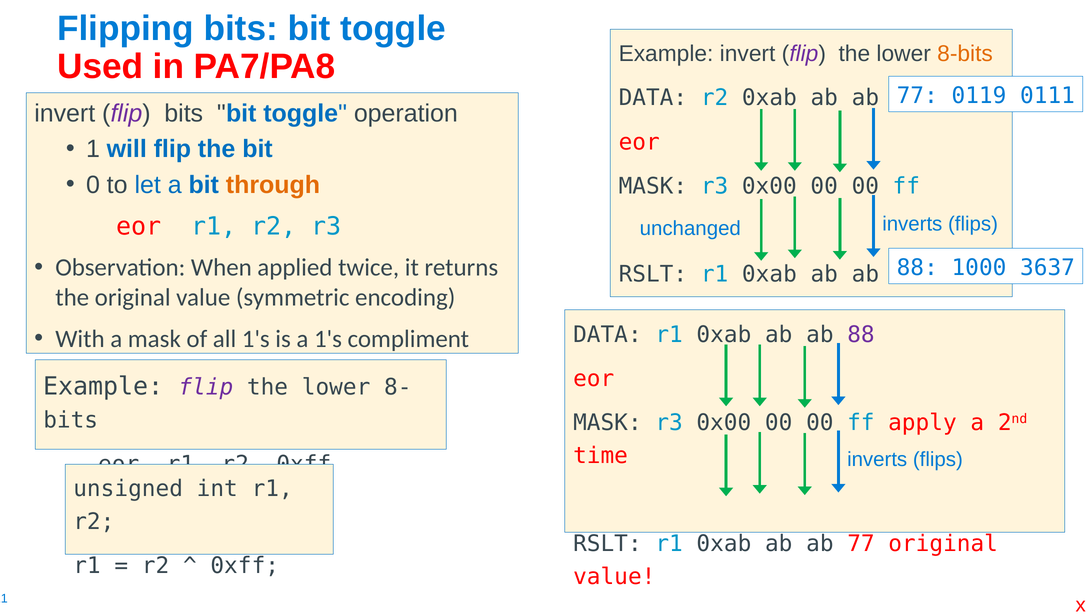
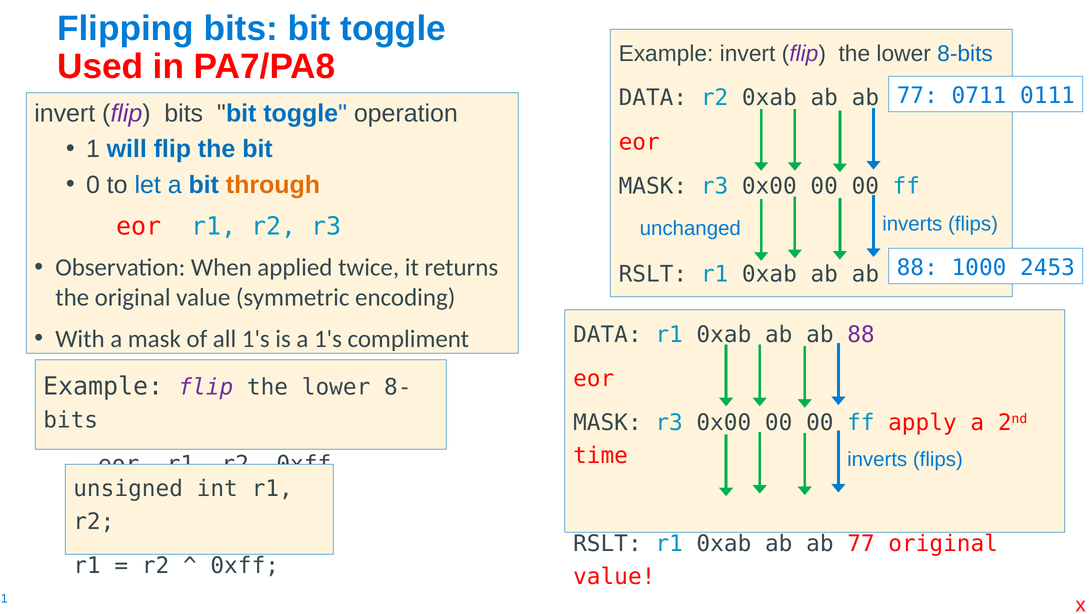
8-bits colour: orange -> blue (965, 54)
0119: 0119 -> 0711 (979, 96)
3637: 3637 -> 2453 (1047, 267)
